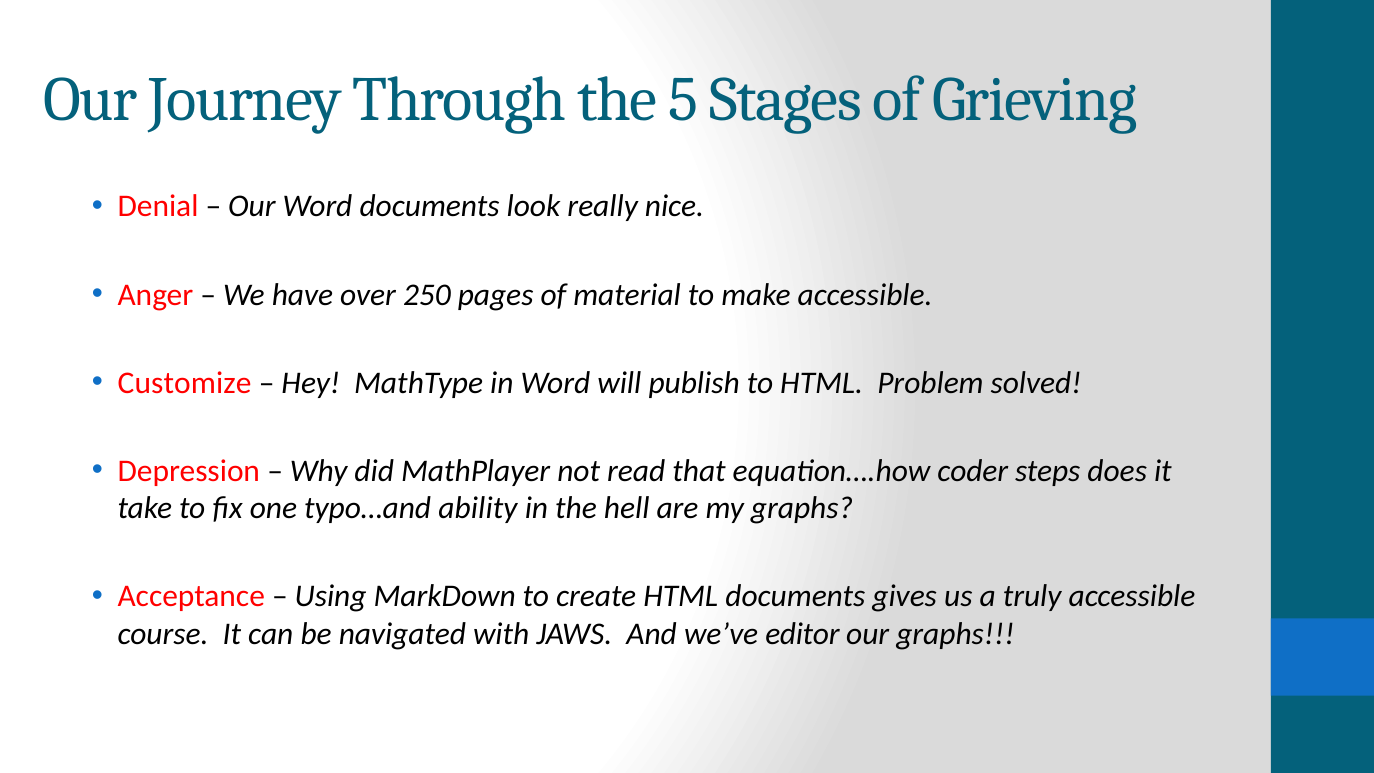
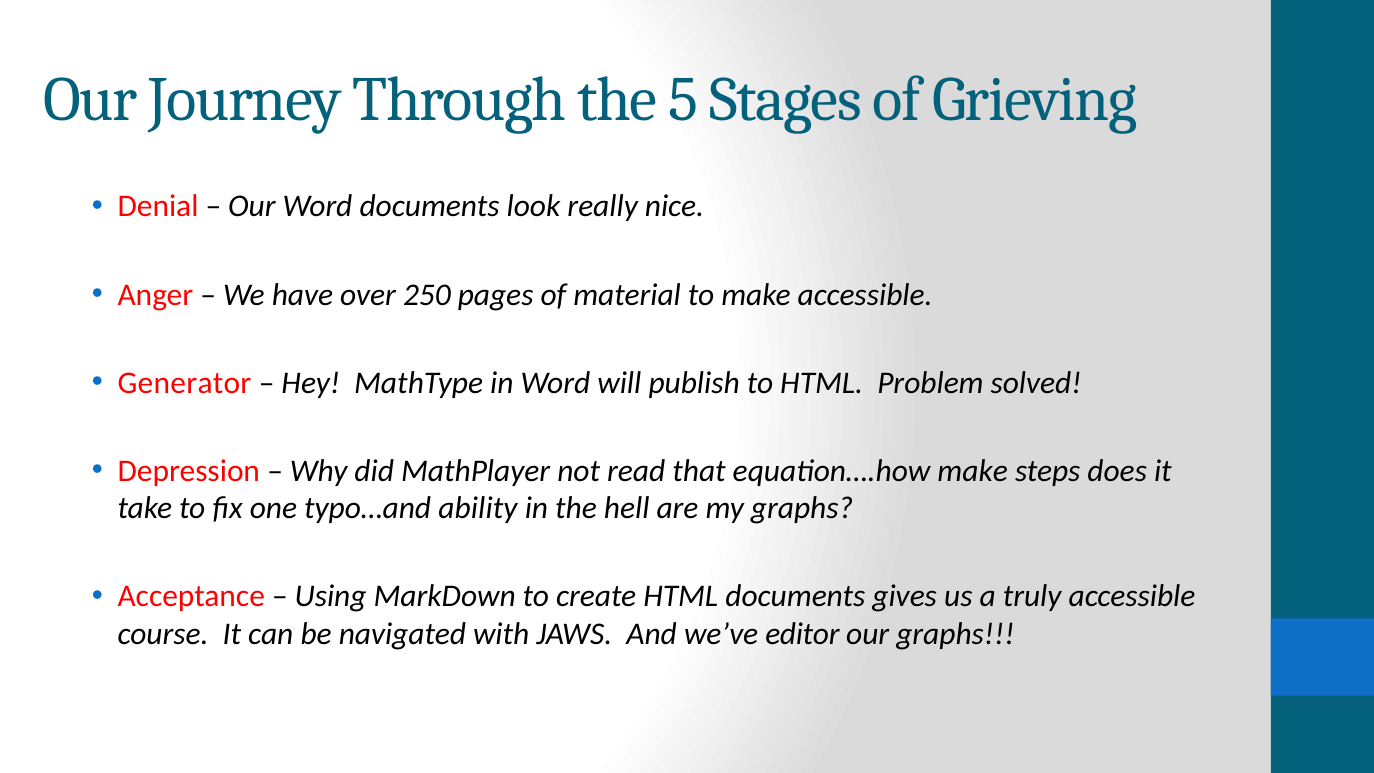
Customize: Customize -> Generator (185, 383)
equation….how coder: coder -> make (973, 471)
